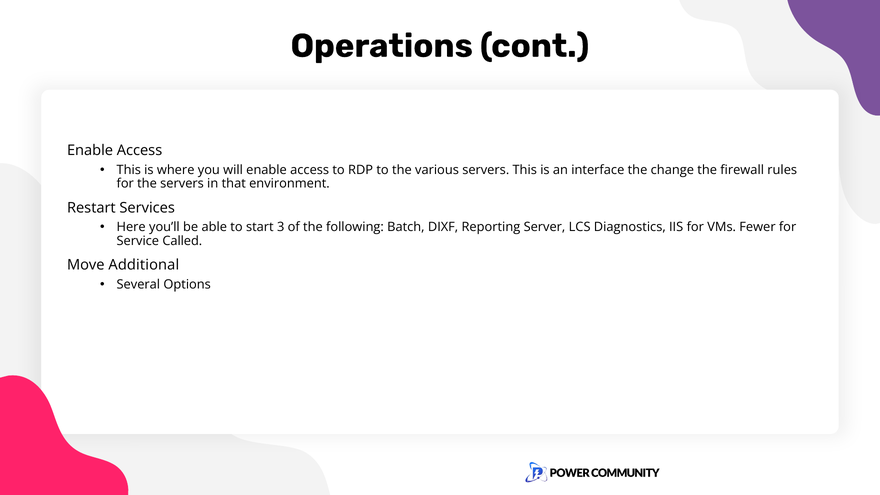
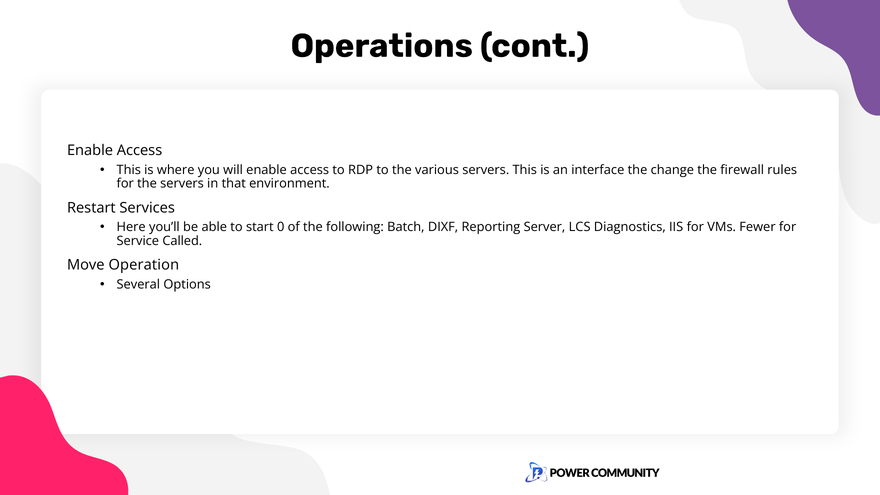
3: 3 -> 0 (281, 227)
Additional: Additional -> Operation (144, 265)
